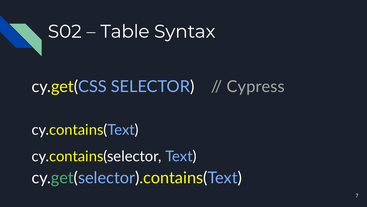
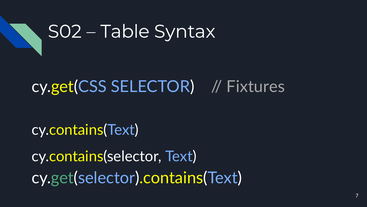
Cypress: Cypress -> Fixtures (256, 86)
